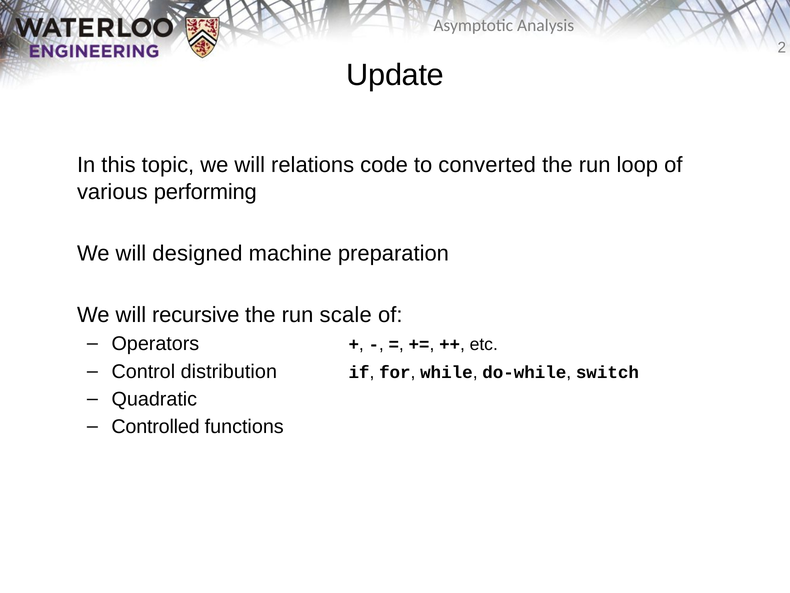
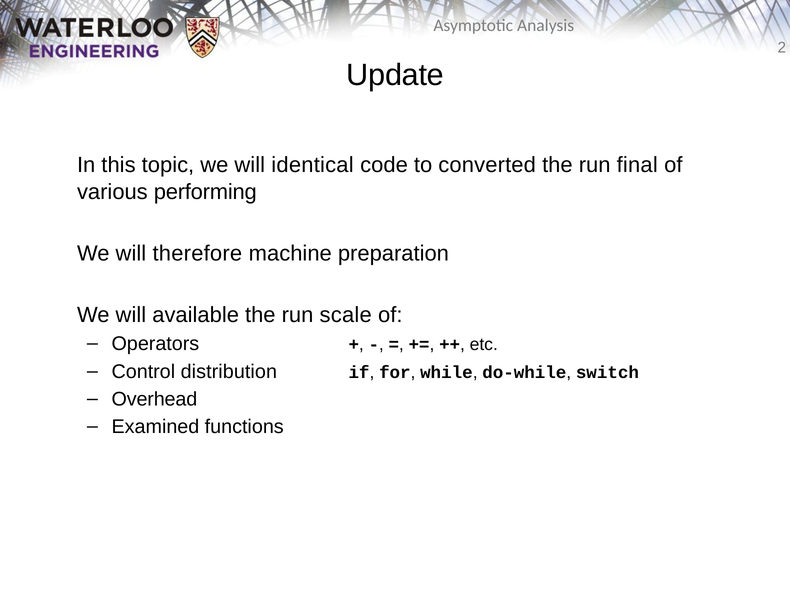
relations: relations -> identical (313, 165)
loop: loop -> final (637, 165)
designed: designed -> therefore (197, 253)
recursive: recursive -> available (196, 315)
Quadratic: Quadratic -> Overhead (154, 399)
Controlled: Controlled -> Examined (155, 427)
